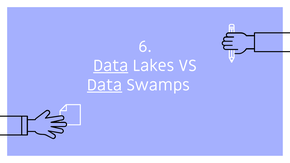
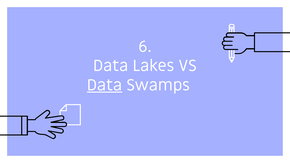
Data underline: present -> none (111, 66)
